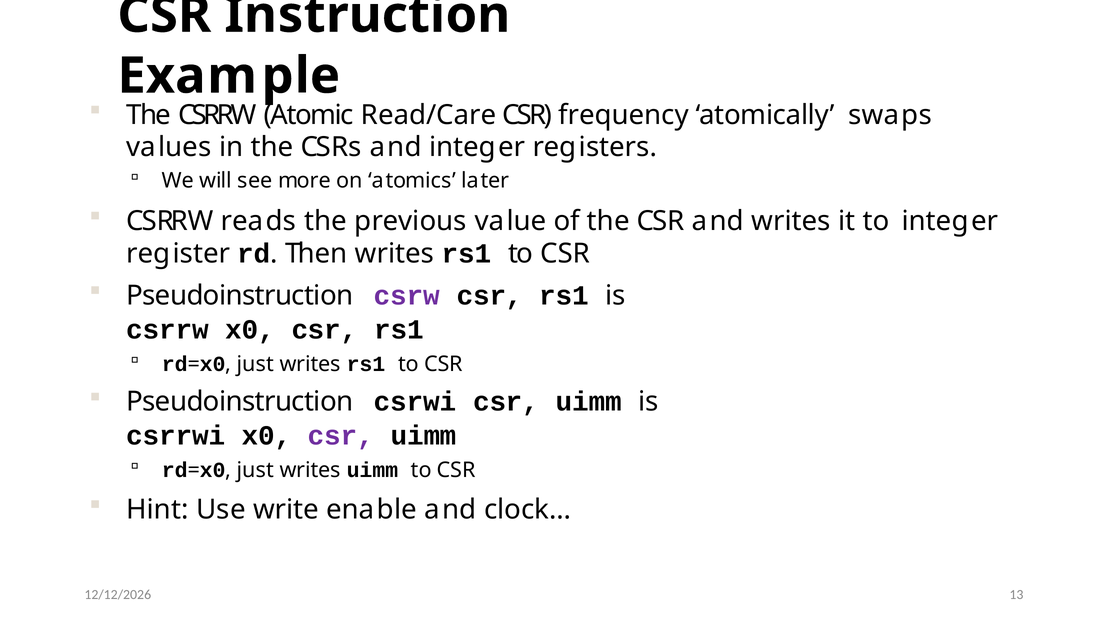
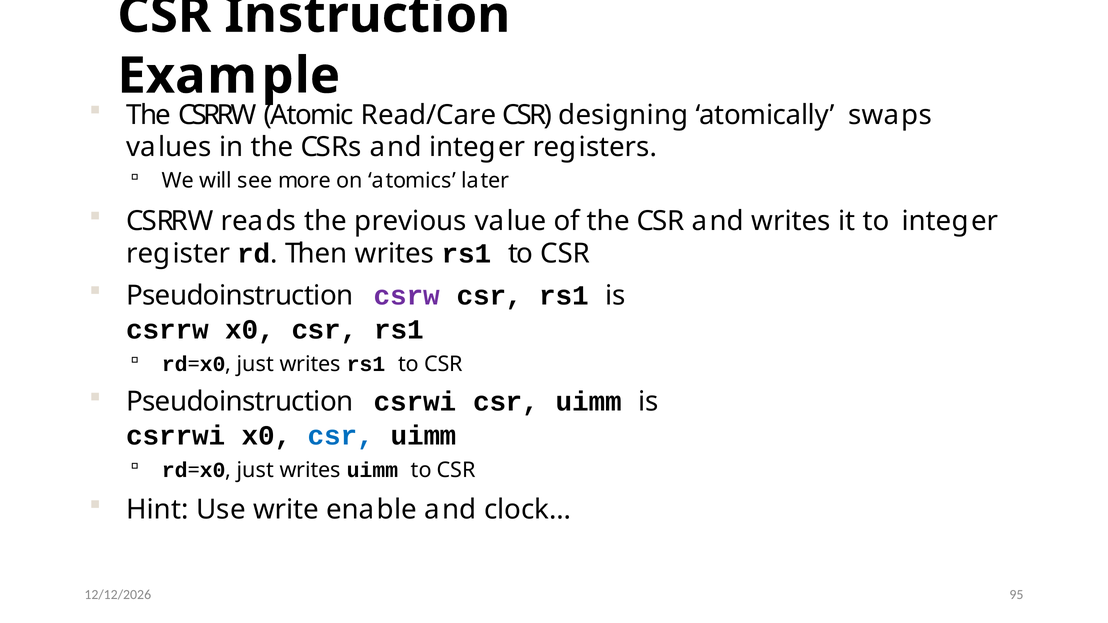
frequency: frequency -> designing (623, 115)
csr colour: purple -> blue (341, 436)
13: 13 -> 95 (1016, 595)
